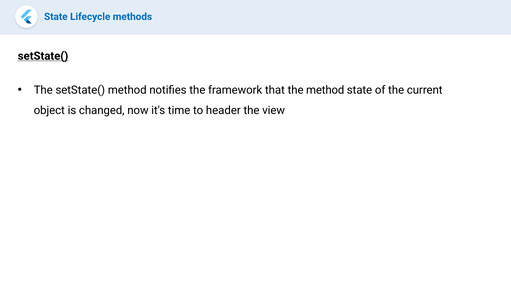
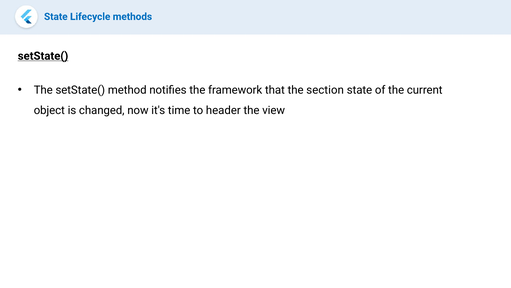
the method: method -> section (325, 90)
